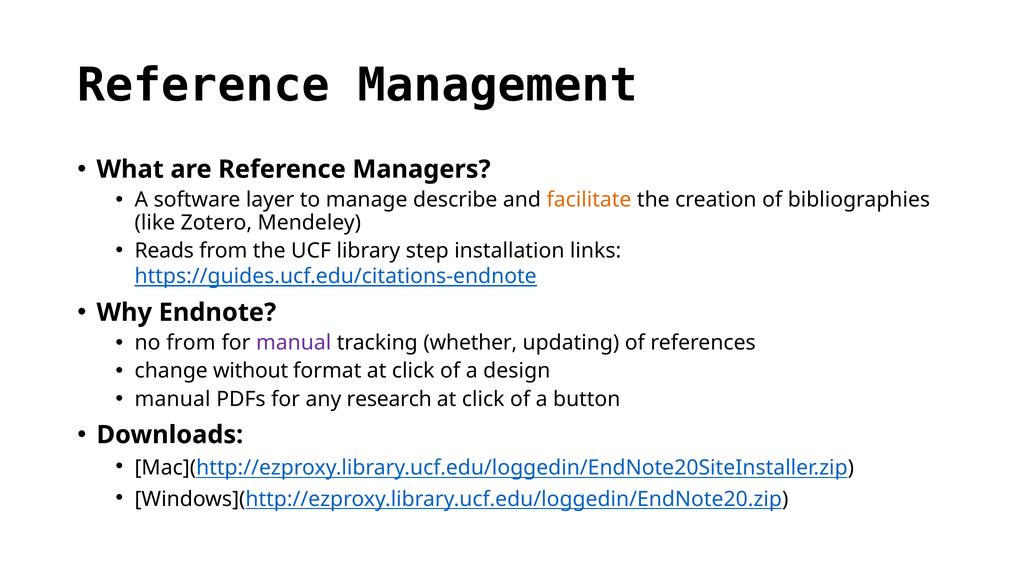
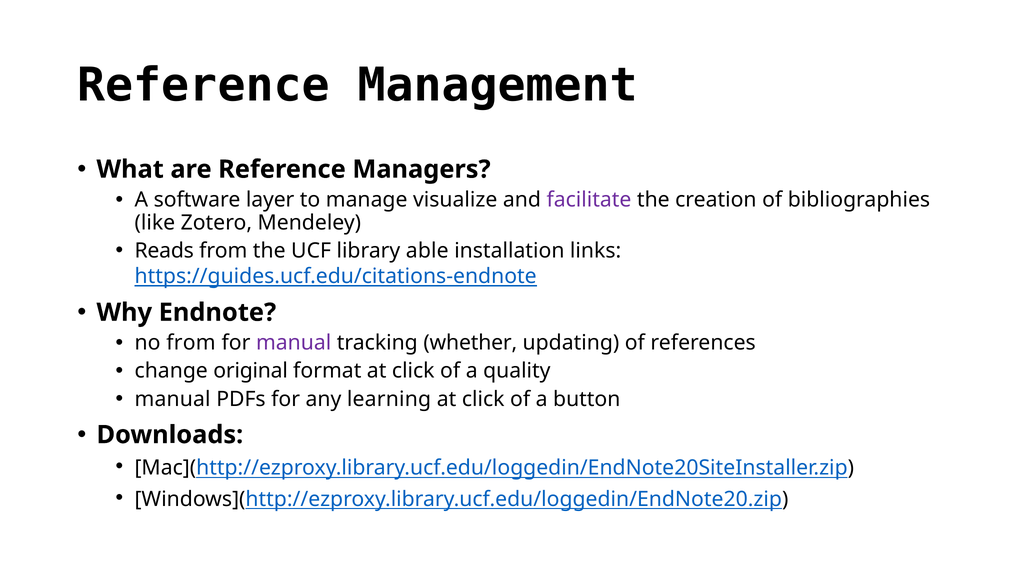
describe: describe -> visualize (455, 200)
facilitate colour: orange -> purple (589, 200)
step: step -> able (427, 251)
without: without -> original (251, 371)
design: design -> quality (517, 371)
research: research -> learning (389, 399)
